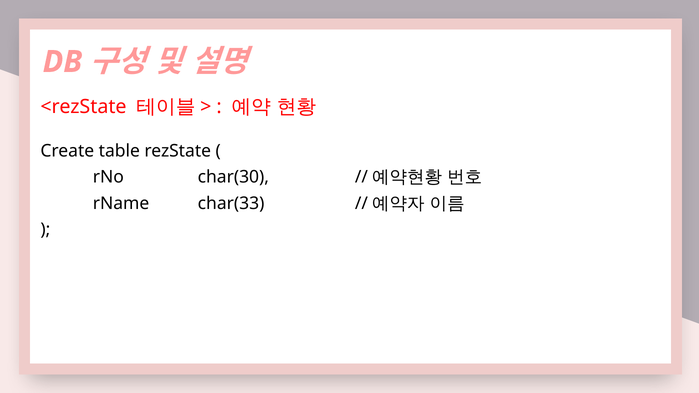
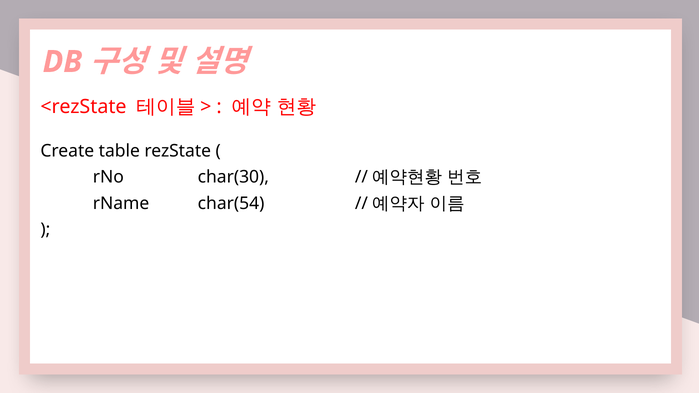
char(33: char(33 -> char(54 (231, 203)
